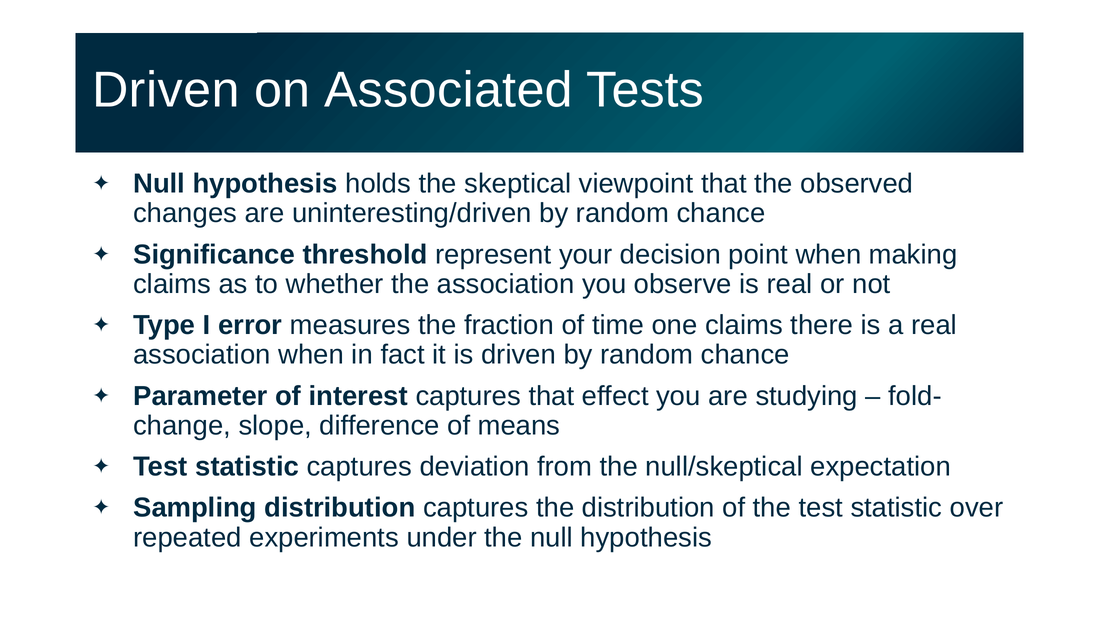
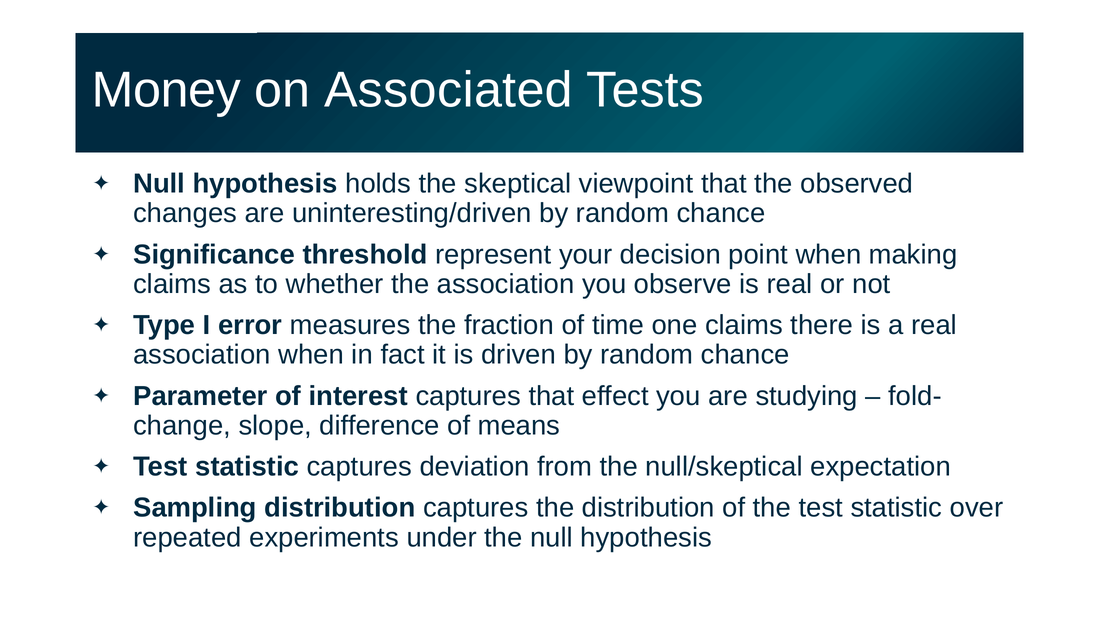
Driven: Driven -> Money (166, 90)
